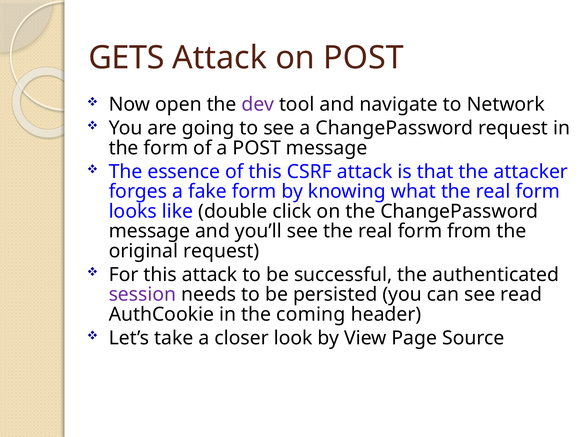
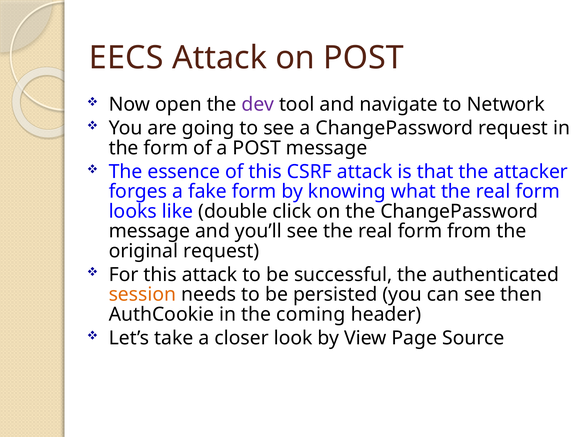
GETS: GETS -> EECS (126, 58)
session colour: purple -> orange (142, 294)
read: read -> then (521, 294)
